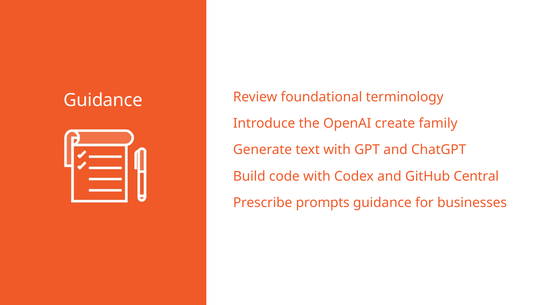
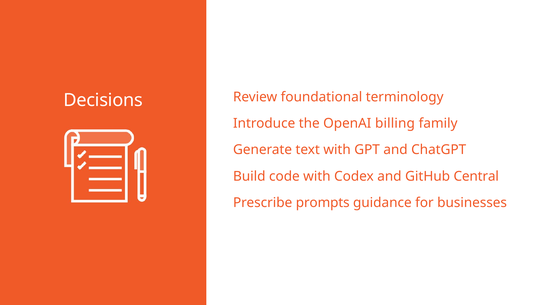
Guidance: Guidance -> Decisions (103, 100)
create: create -> billing (395, 123)
